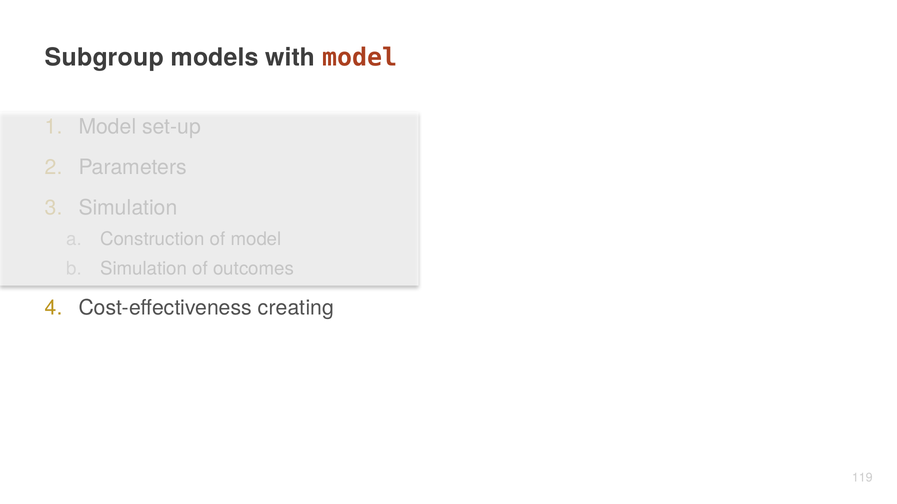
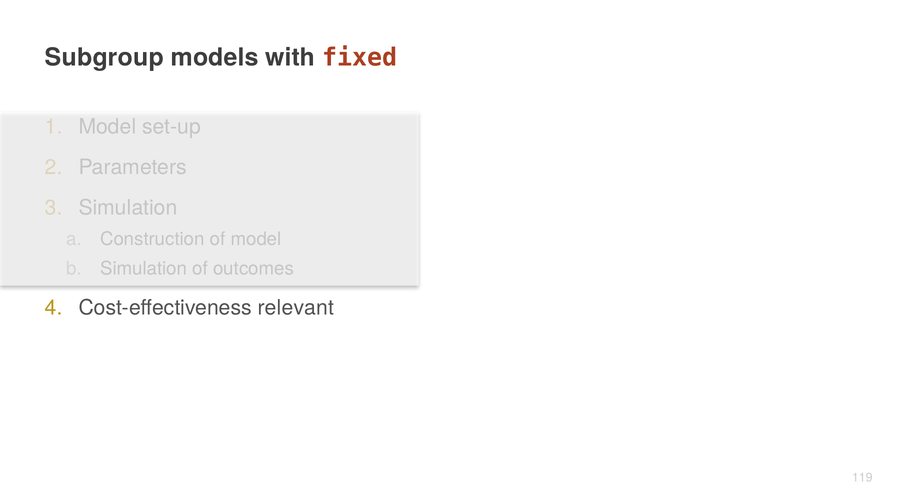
with model: model -> fixed (360, 58)
creating: creating -> relevant (296, 308)
